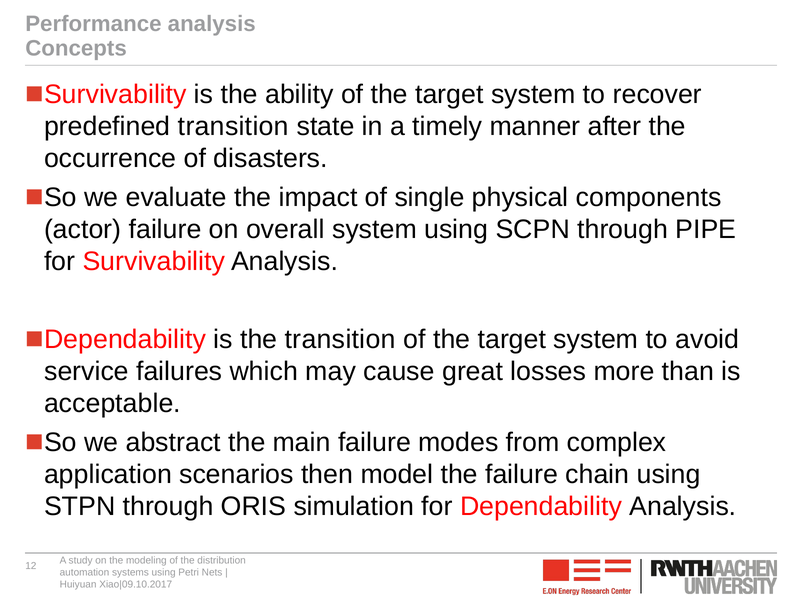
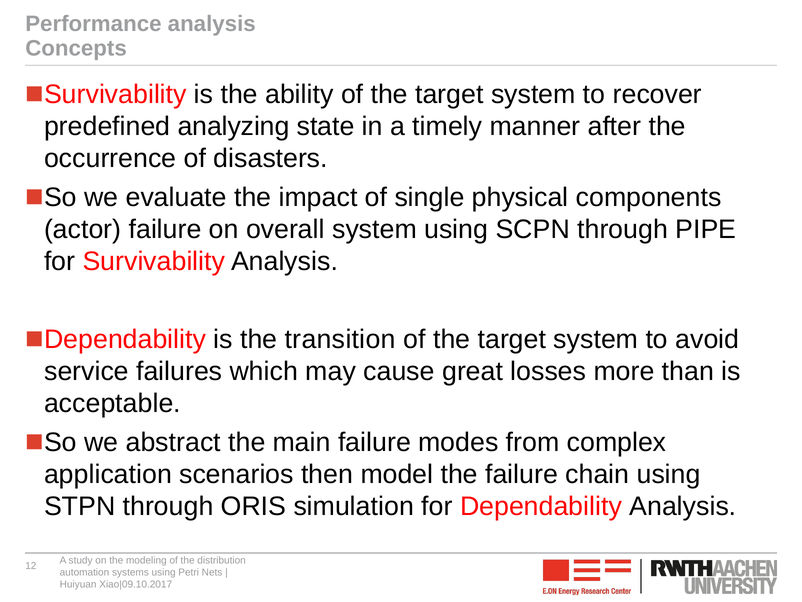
predefined transition: transition -> analyzing (234, 126)
